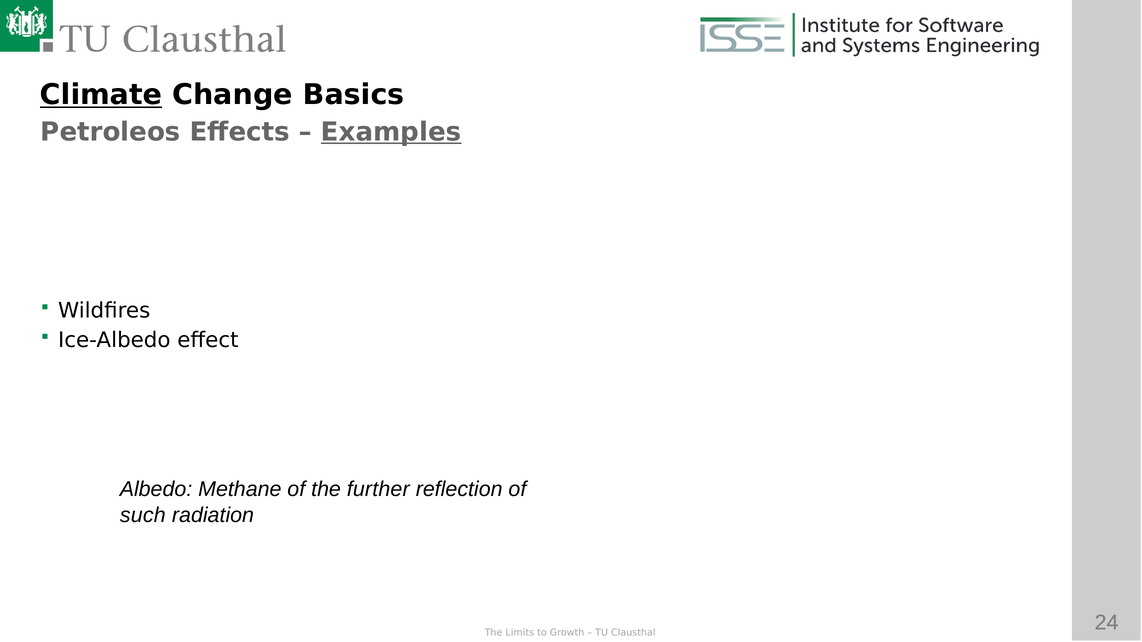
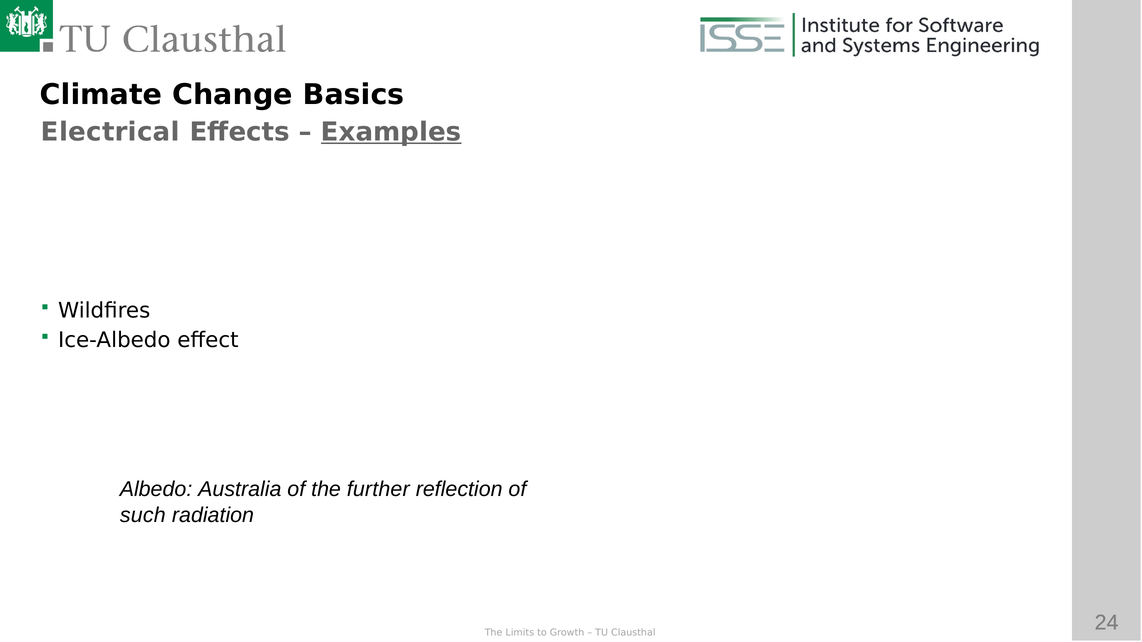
Climate underline: present -> none (101, 95)
Petroleos: Petroleos -> Electrical (110, 132)
Methane: Methane -> Australia (240, 490)
